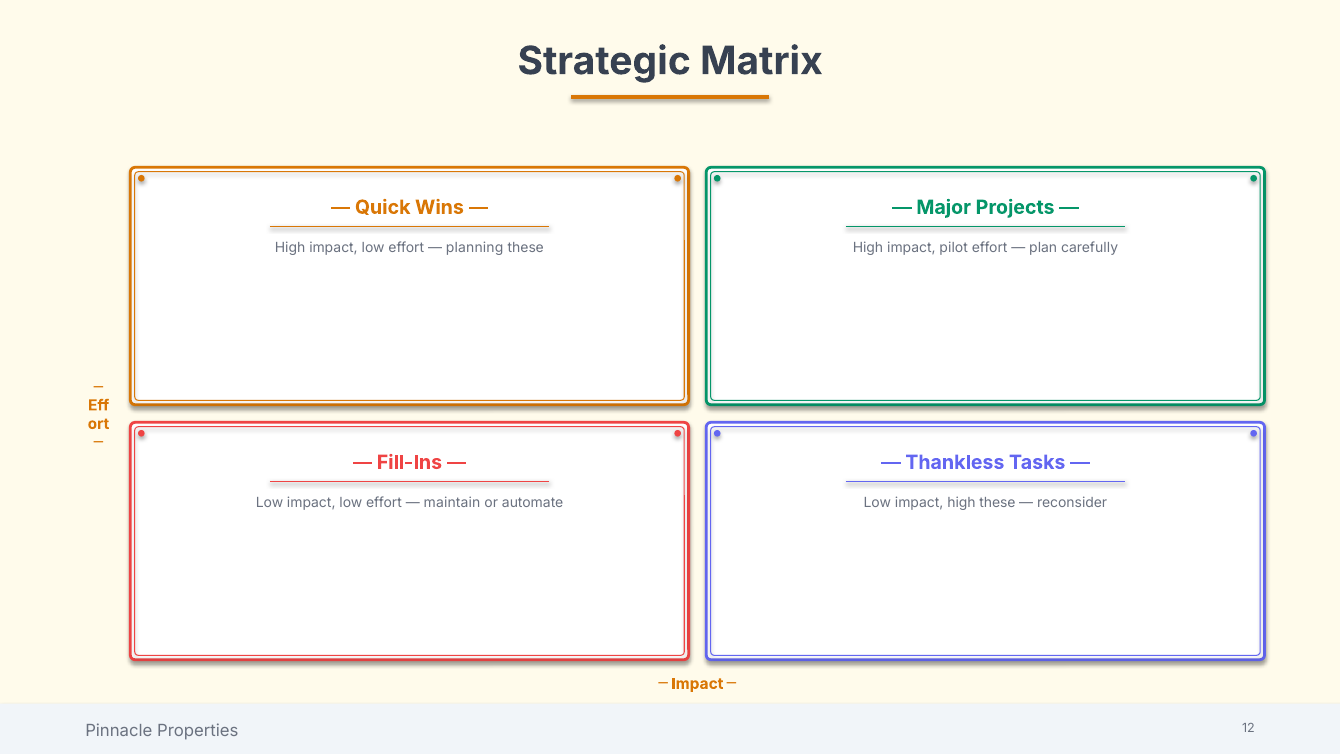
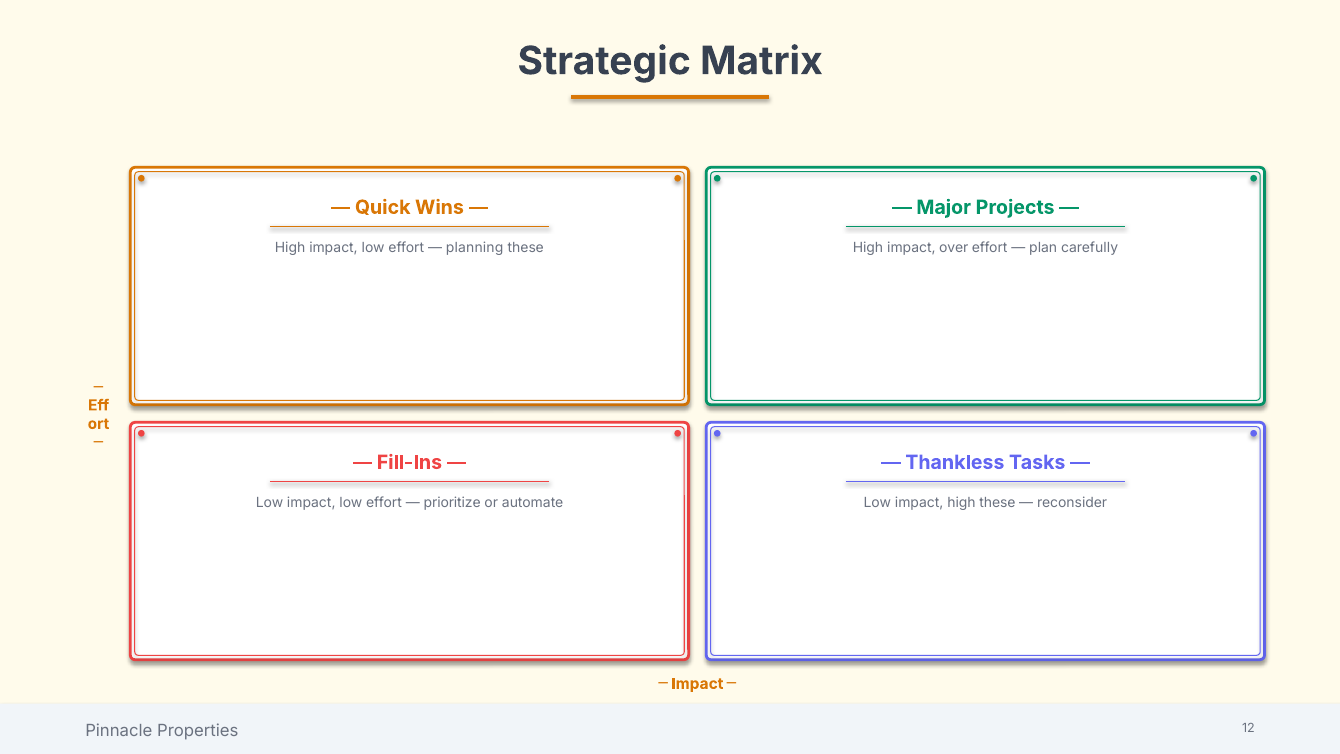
pilot: pilot -> over (954, 247)
maintain: maintain -> prioritize (452, 502)
